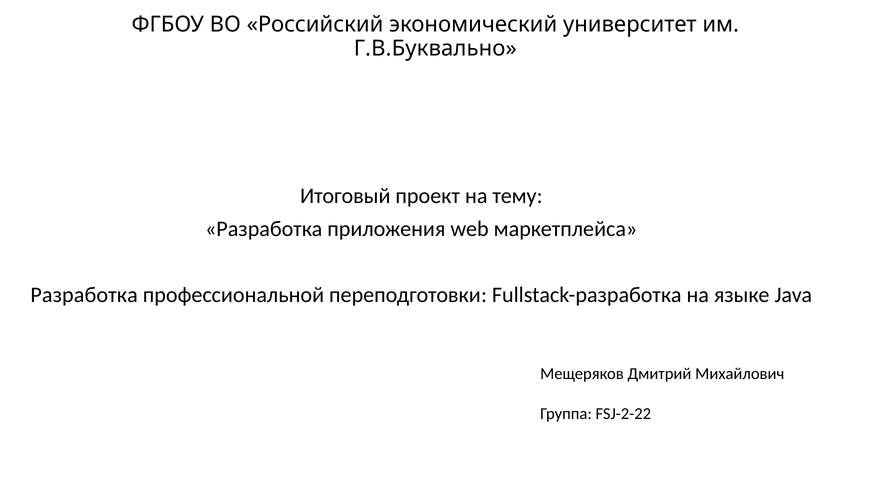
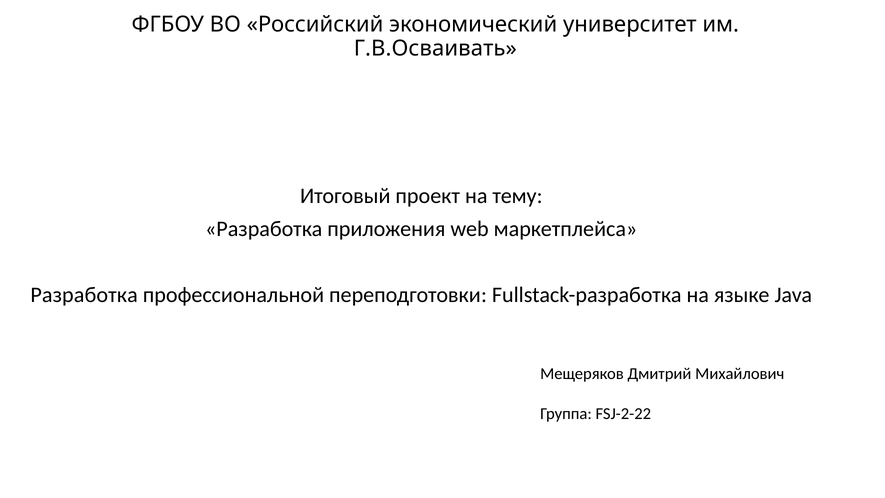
Г.В.Буквально: Г.В.Буквально -> Г.В.Осваивать (435, 49)
